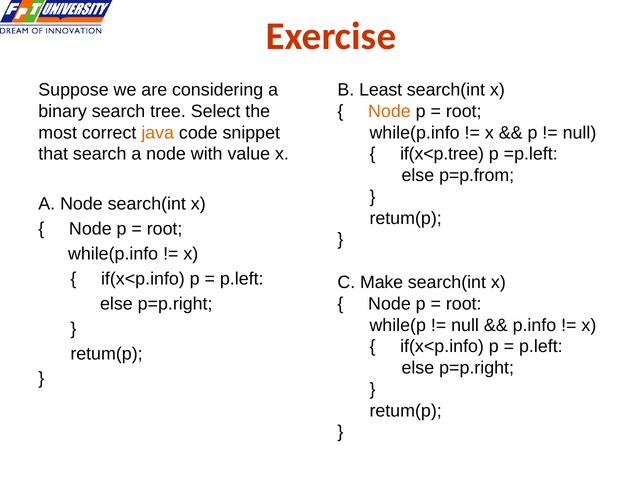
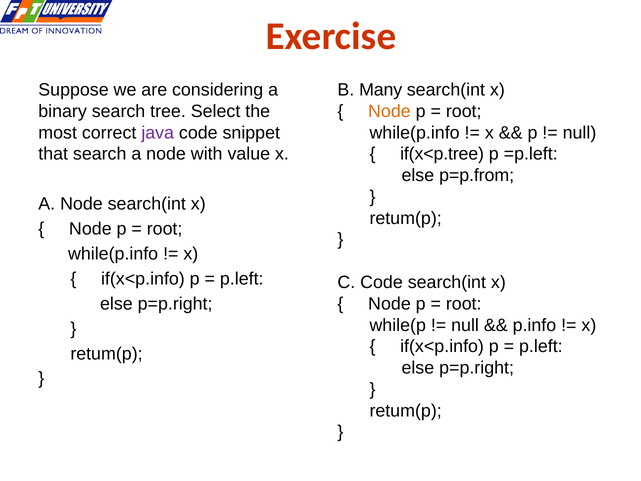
Least: Least -> Many (381, 90)
java colour: orange -> purple (158, 133)
C Make: Make -> Code (382, 282)
